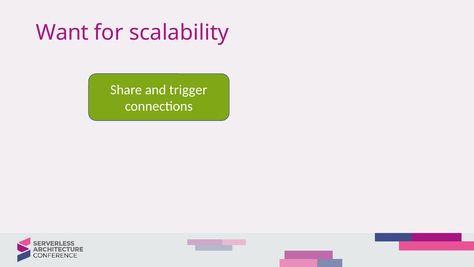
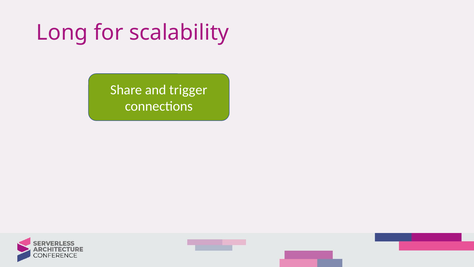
Want: Want -> Long (62, 33)
